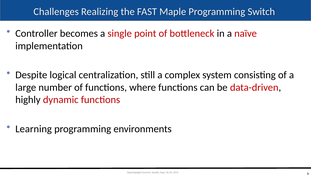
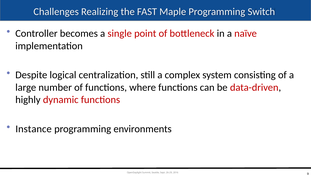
Learning: Learning -> Instance (34, 129)
